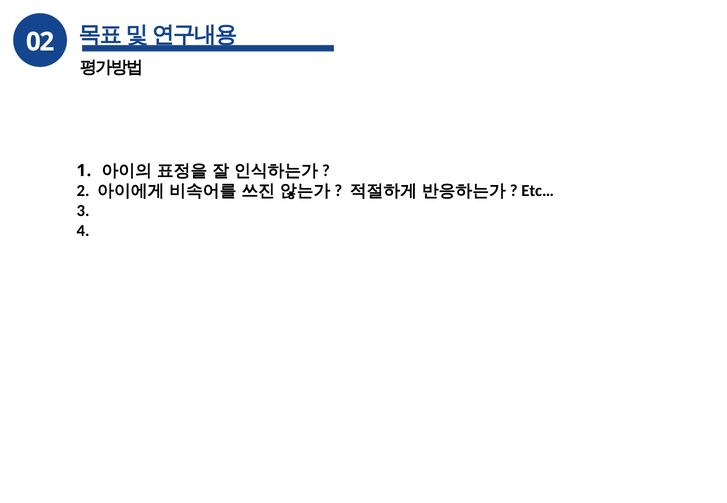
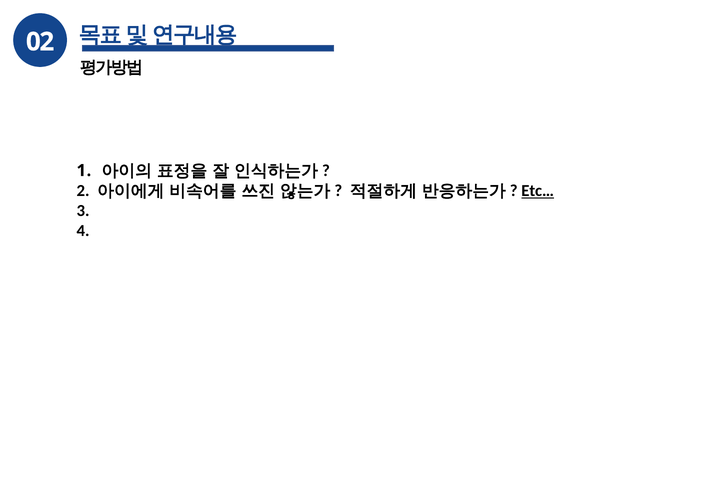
Etc… underline: none -> present (538, 191)
